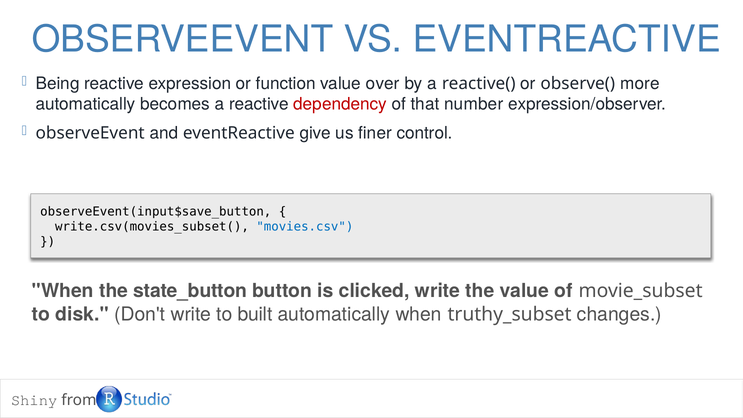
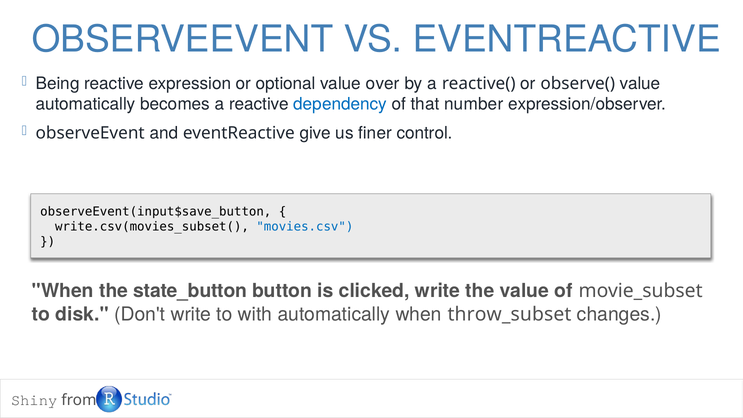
function: function -> optional (286, 83)
observe( more: more -> value (640, 83)
dependency colour: red -> blue (340, 104)
built: built -> with (255, 314)
truthy_subset: truthy_subset -> throw_subset (509, 314)
